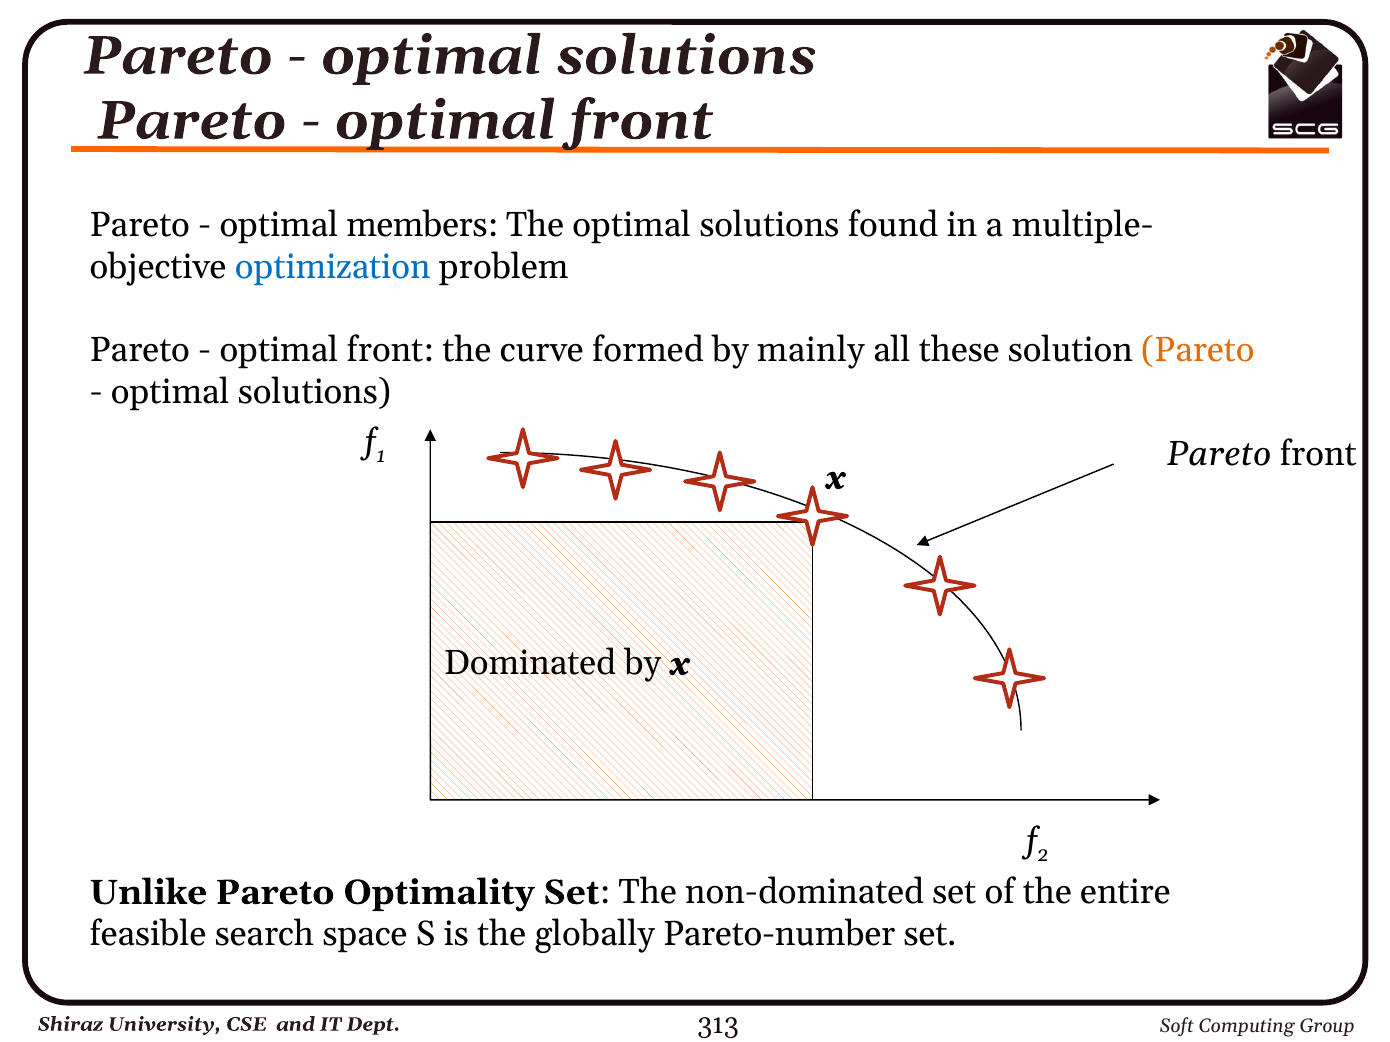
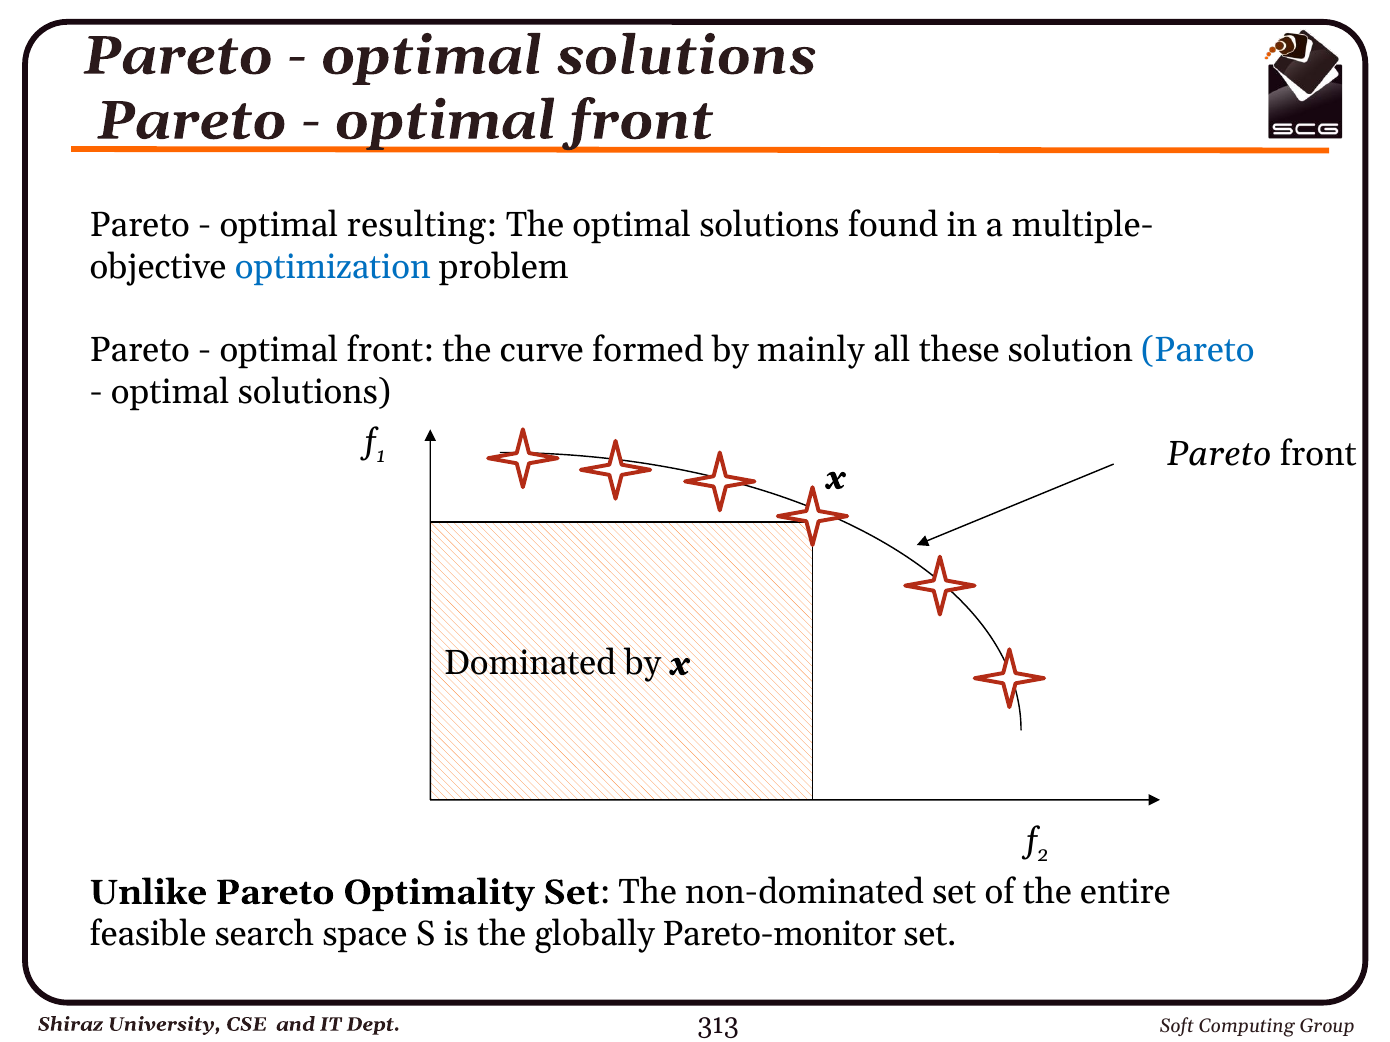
members: members -> resulting (422, 226)
Pareto colour: orange -> blue (1198, 351)
Pareto-number: Pareto-number -> Pareto-monitor (779, 934)
